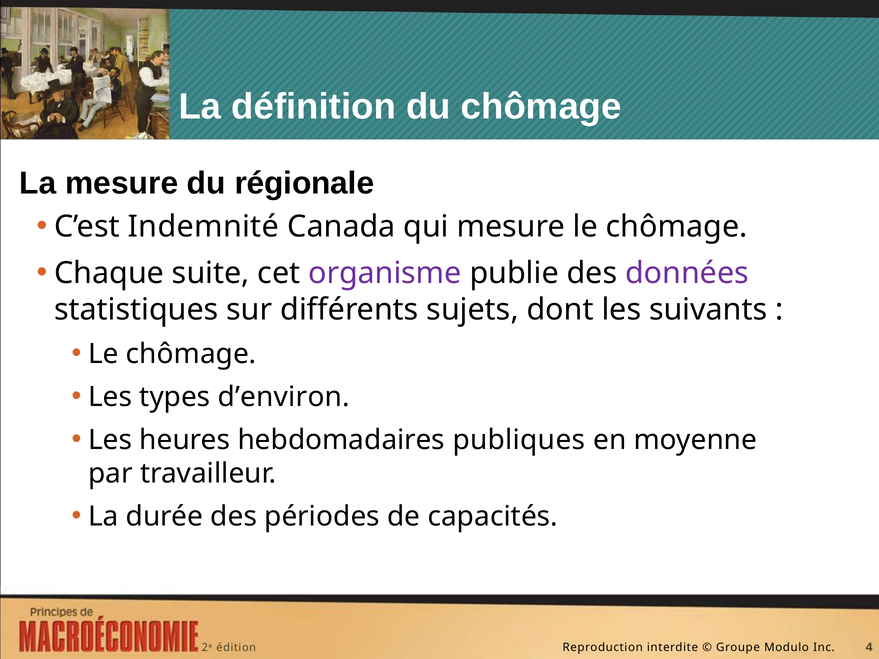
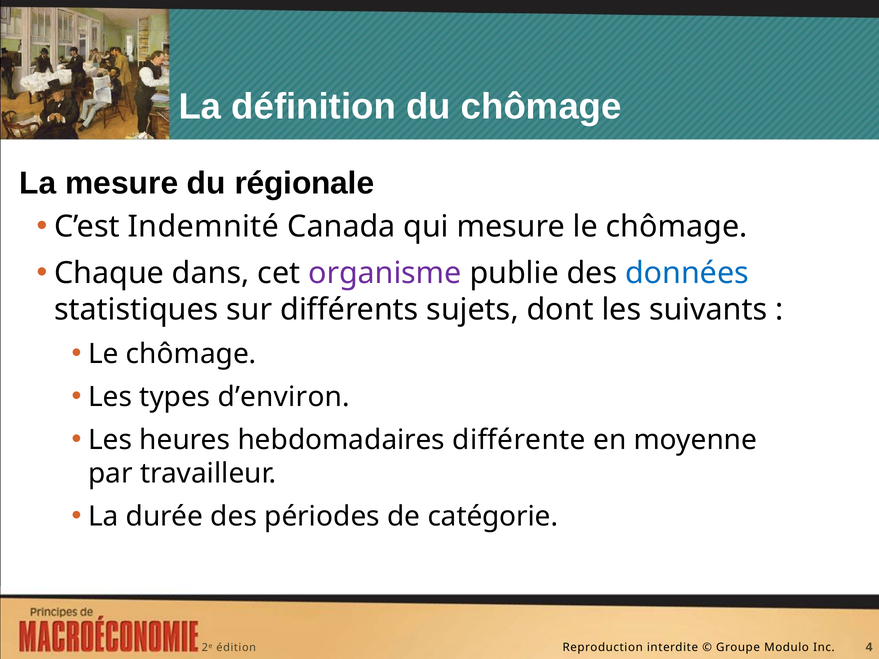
suite: suite -> dans (211, 273)
données colour: purple -> blue (687, 273)
publiques: publiques -> différente (519, 440)
capacités: capacités -> catégorie (493, 517)
